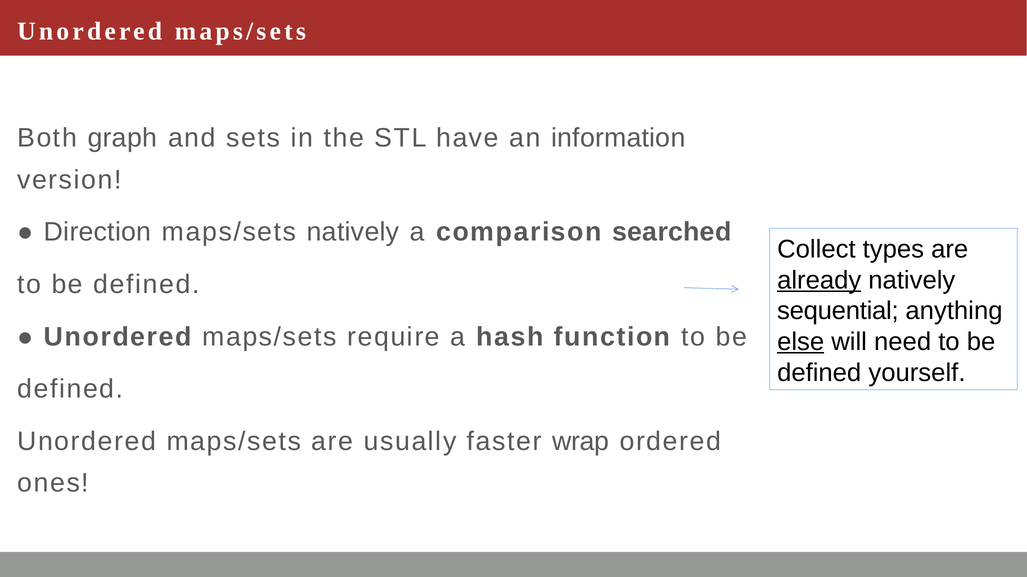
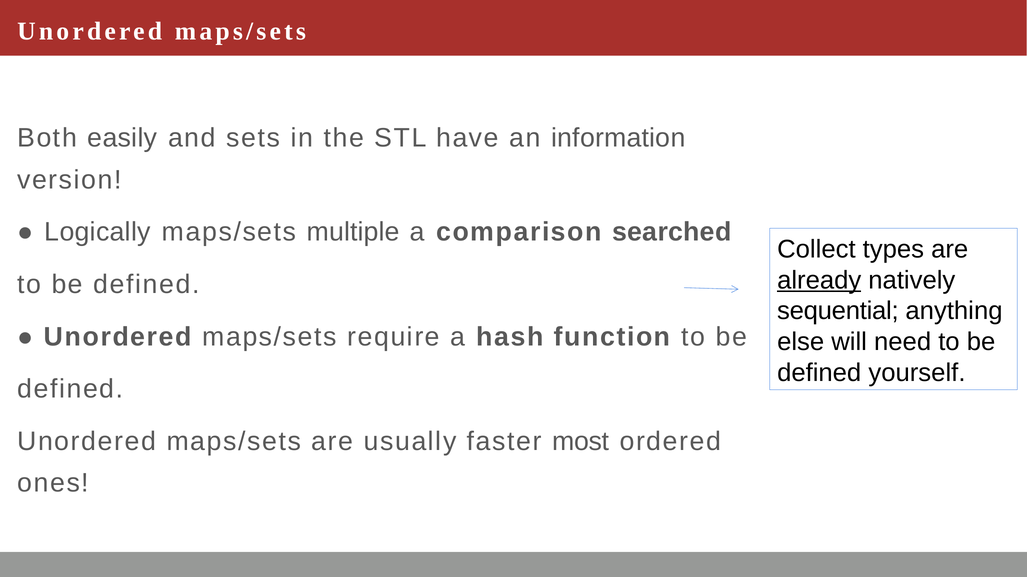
graph: graph -> easily (122, 138)
Direction: Direction -> Logically (98, 232)
maps/sets natively: natively -> multiple (353, 232)
else underline: present -> none (801, 342)
wrap: wrap -> most (581, 442)
